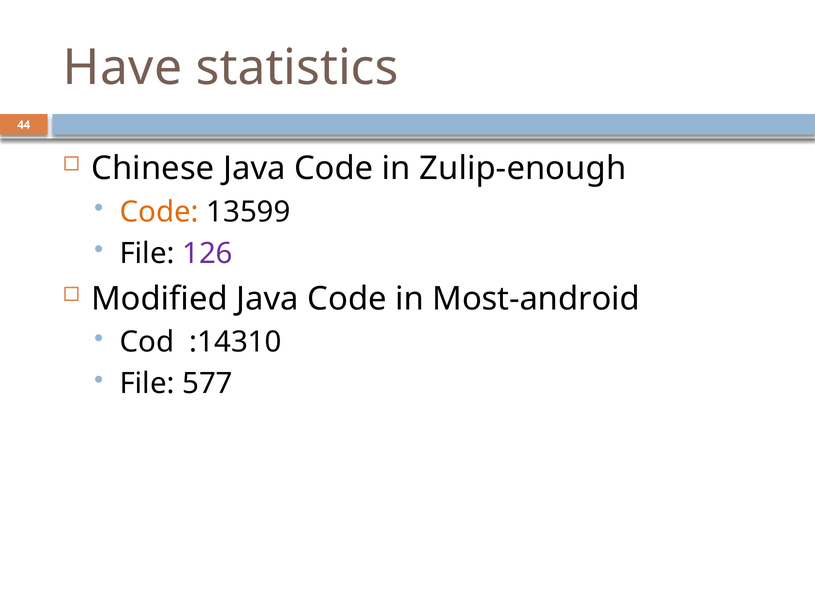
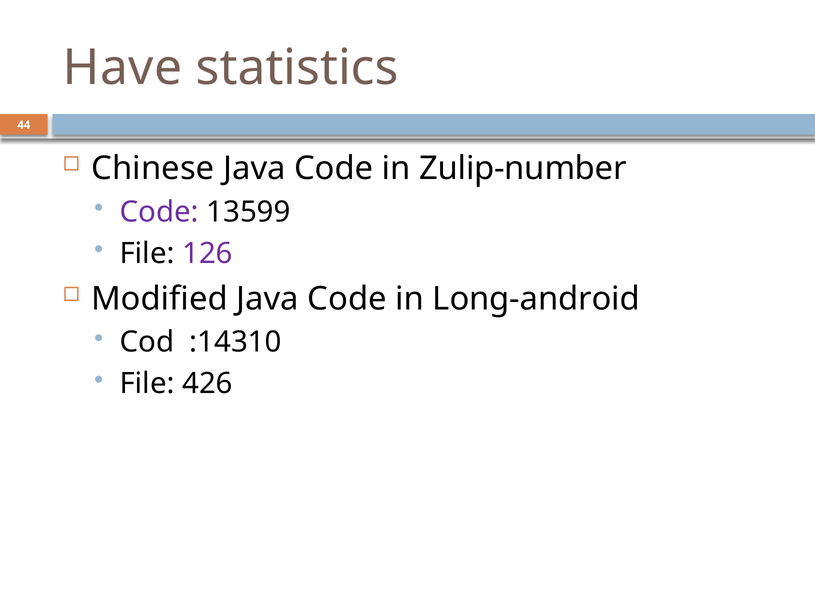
Zulip-enough: Zulip-enough -> Zulip-number (523, 169)
Code colour: orange -> purple (159, 212)
Most-android: Most-android -> Long-android (536, 299)
577: 577 -> 426 (208, 384)
